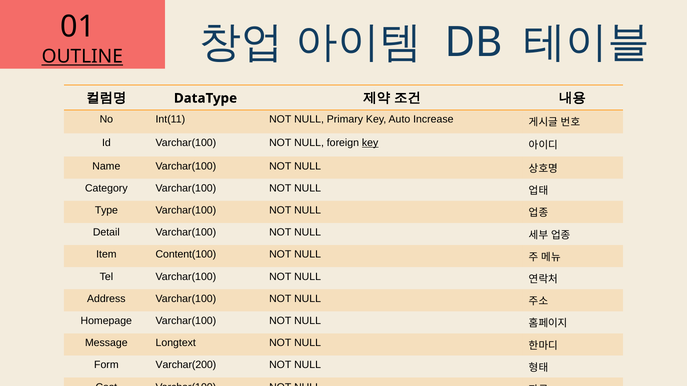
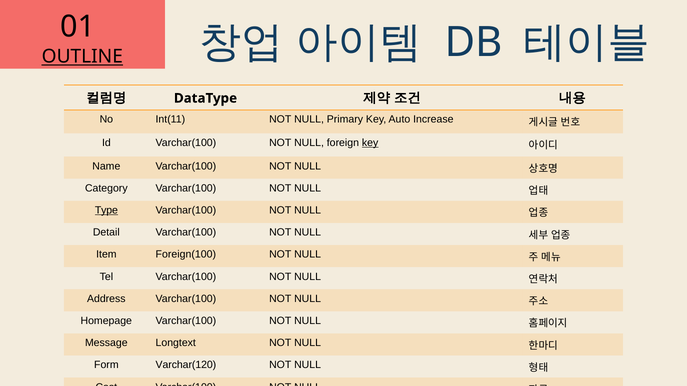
Type underline: none -> present (106, 211)
Content(100: Content(100 -> Foreign(100 (186, 255)
Varchar(200: Varchar(200 -> Varchar(120 (186, 365)
